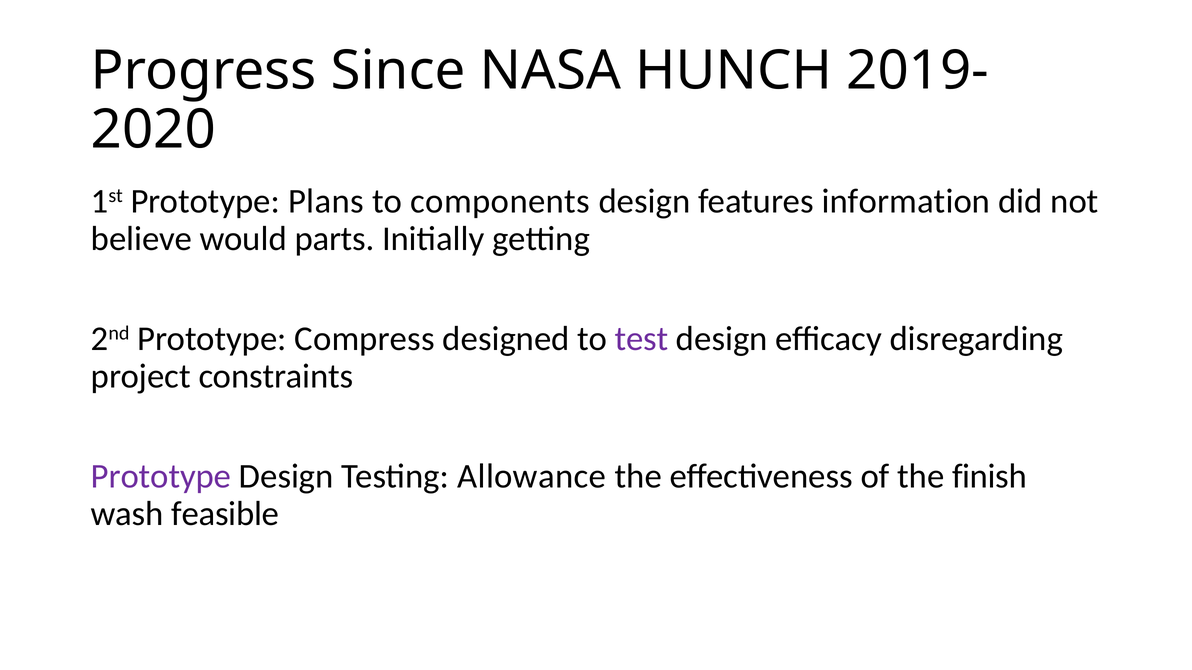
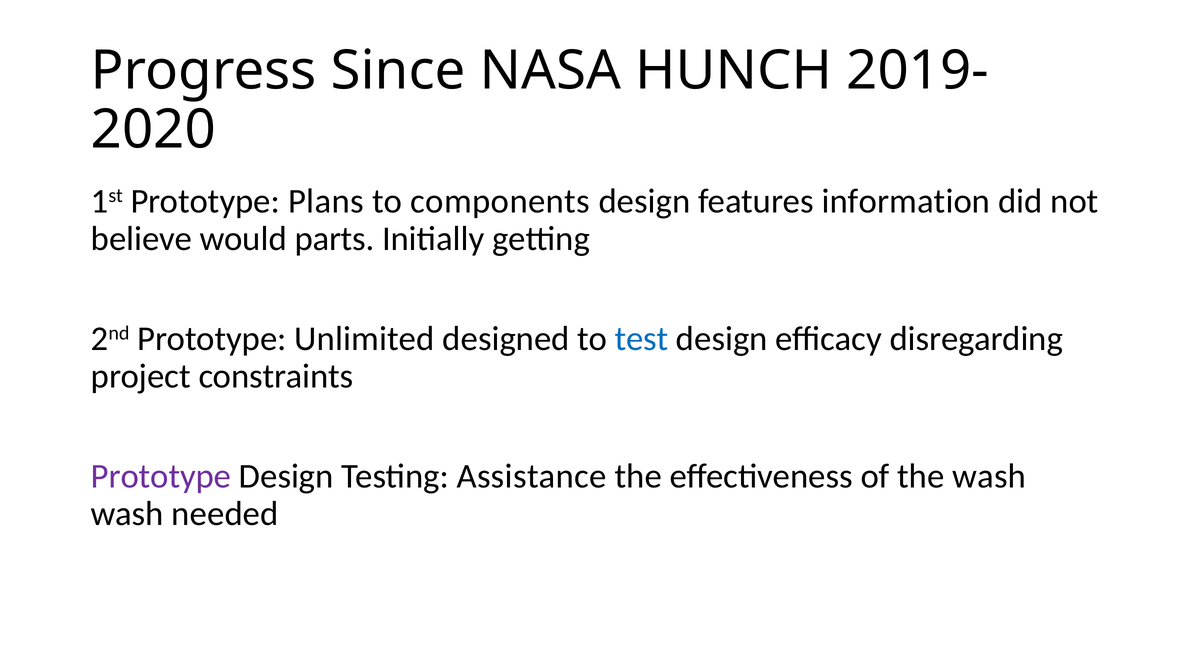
Compress: Compress -> Unlimited (365, 339)
test colour: purple -> blue (642, 339)
Allowance: Allowance -> Assistance (532, 477)
the finish: finish -> wash (989, 477)
feasible: feasible -> needed (225, 514)
